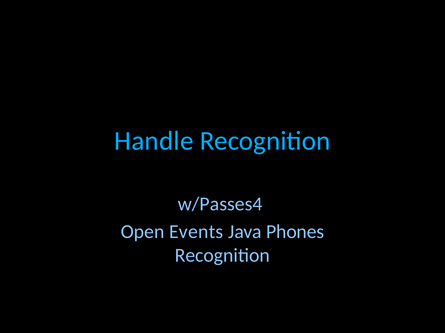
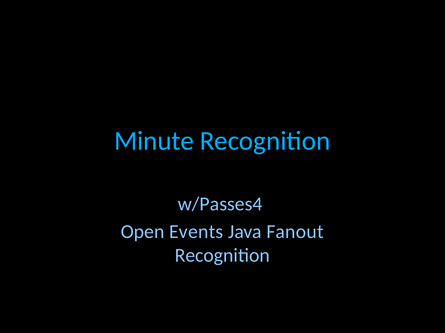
Handle: Handle -> Minute (154, 141)
Phones: Phones -> Fanout (295, 232)
